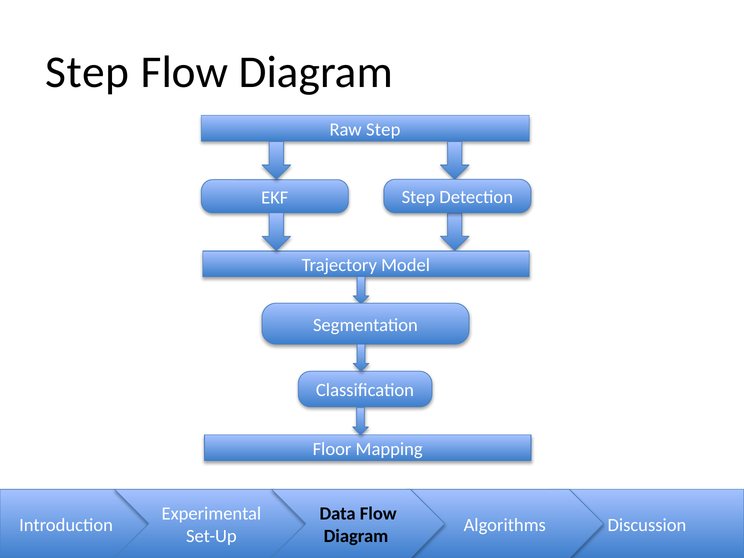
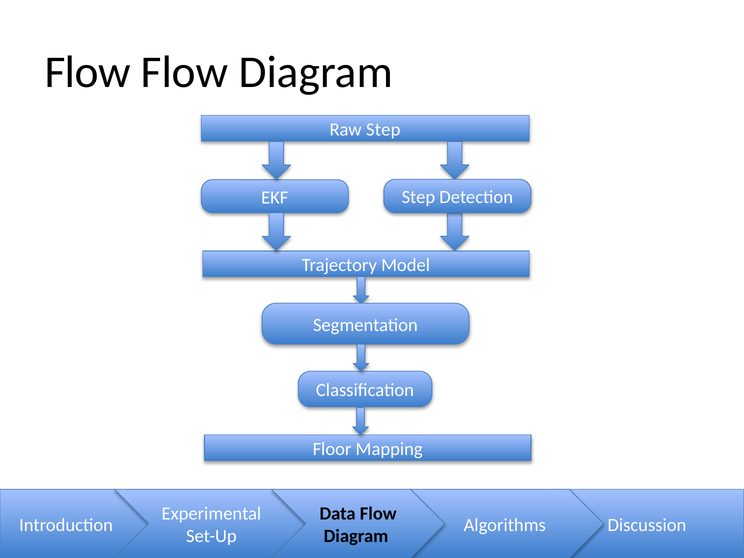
Step: Step -> Flow (88, 72)
